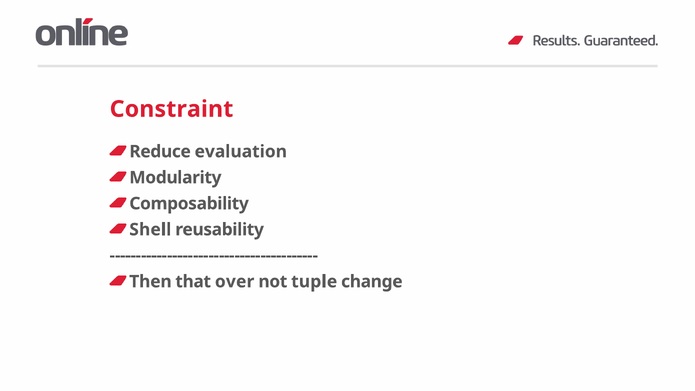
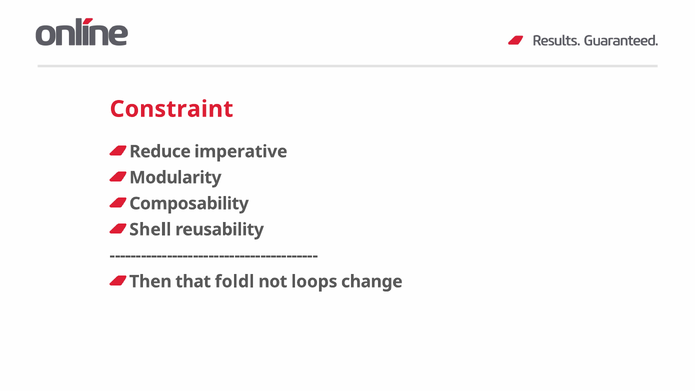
evaluation: evaluation -> imperative (241, 152)
over: over -> foldl (235, 282)
tuple: tuple -> loops (314, 282)
